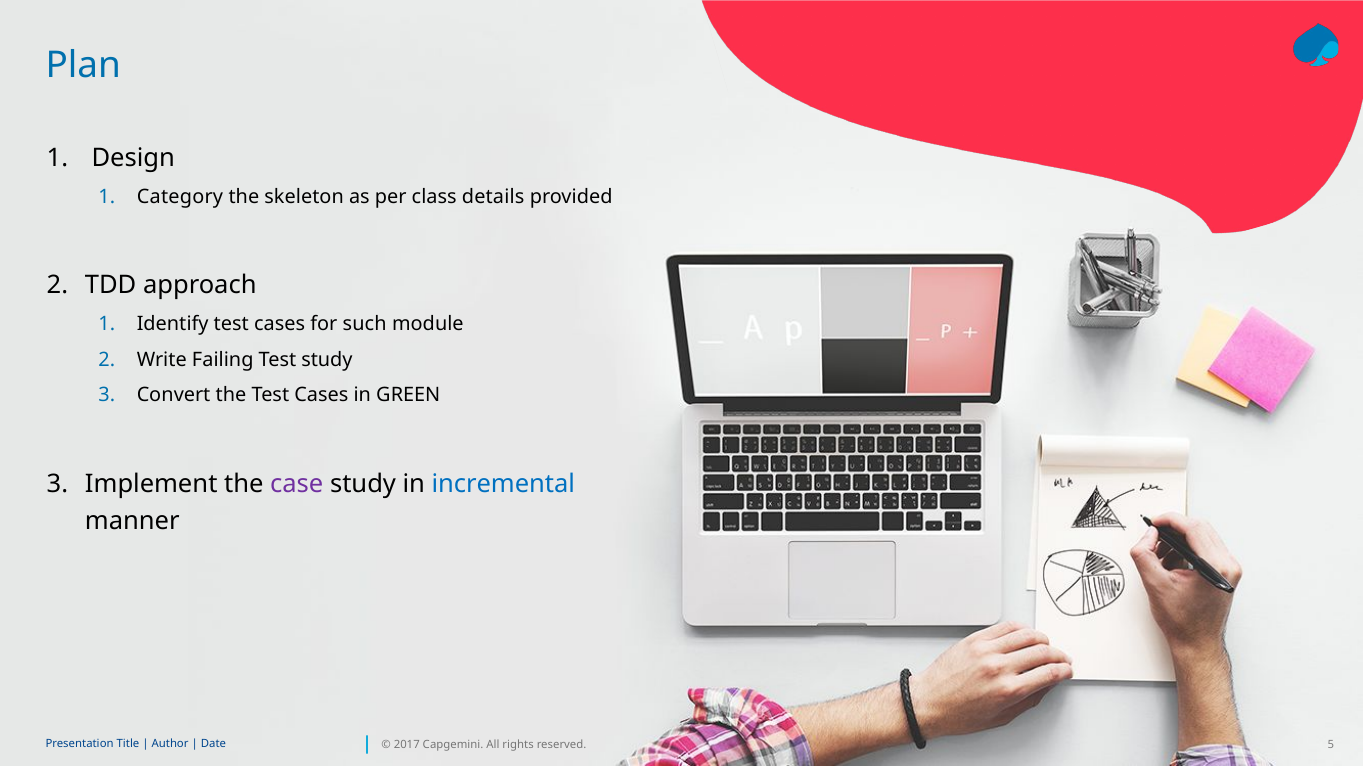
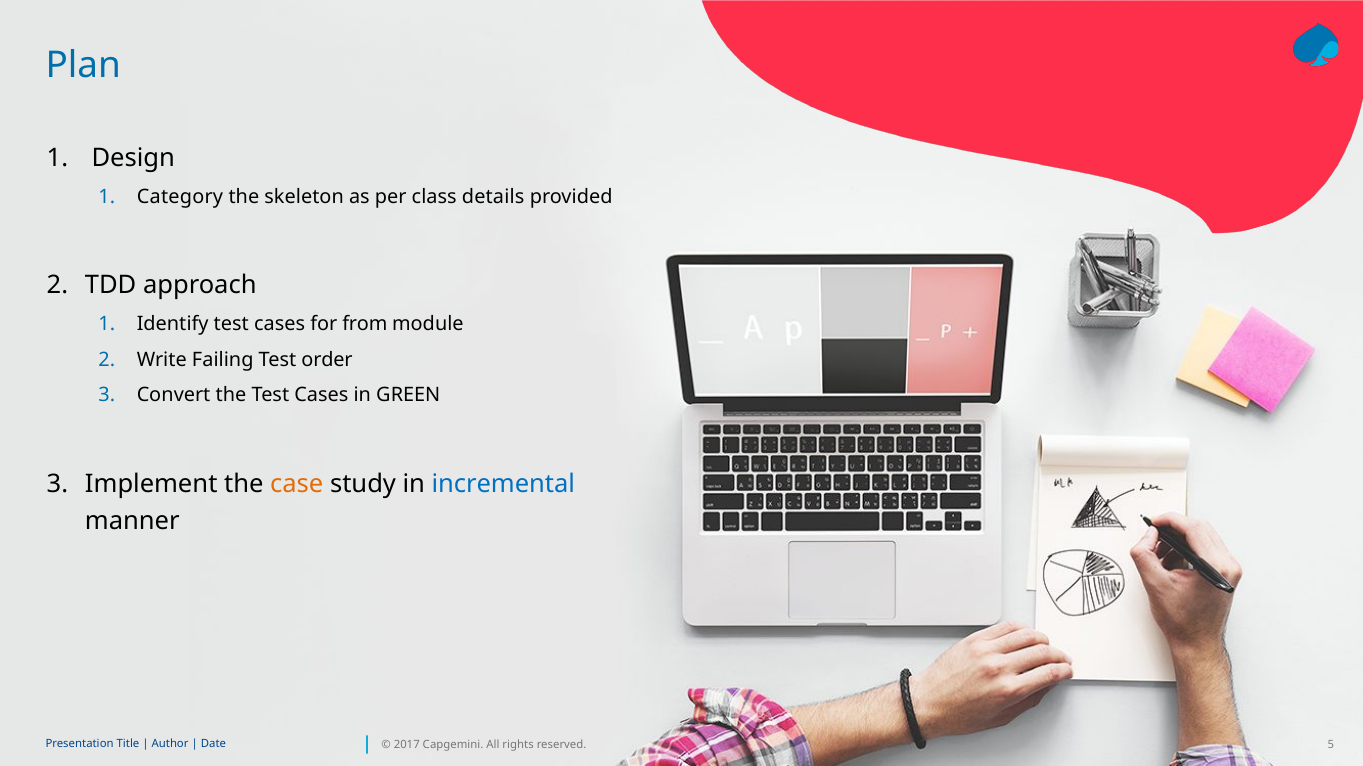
such: such -> from (365, 324)
Test study: study -> order (327, 360)
case colour: purple -> orange (297, 485)
